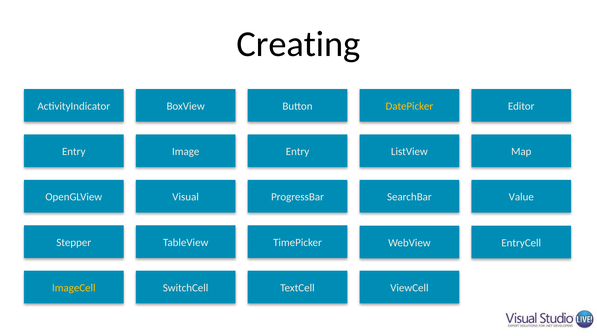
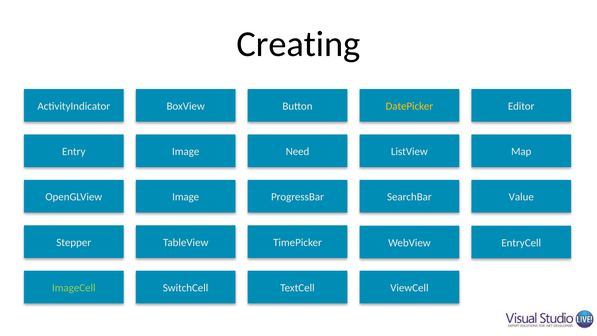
Image Entry: Entry -> Need (298, 151)
OpenGLView Visual: Visual -> Image (186, 197)
ImageCell colour: yellow -> light green (74, 288)
